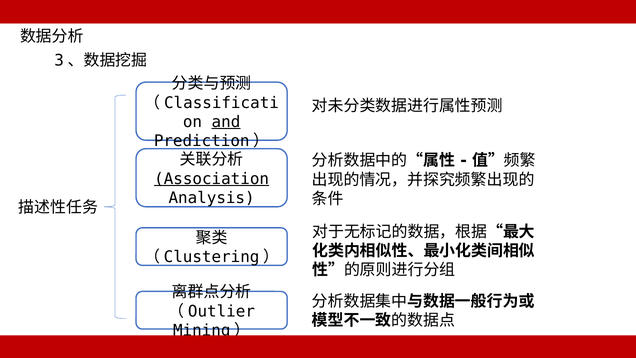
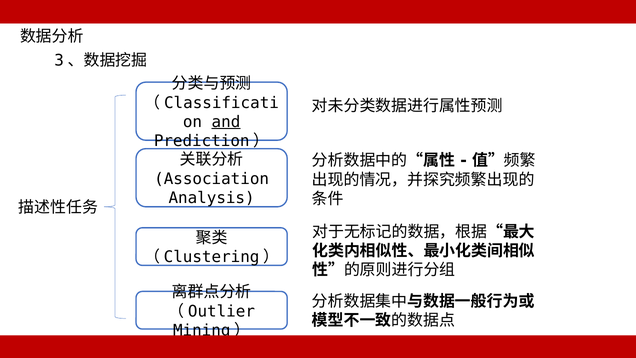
Association underline: present -> none (212, 179)
